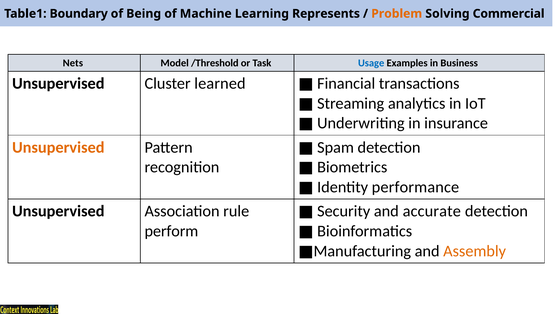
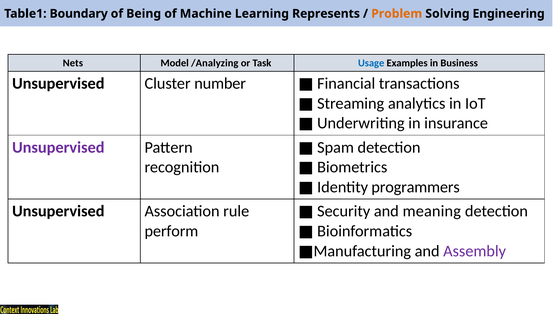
Commercial: Commercial -> Engineering (509, 14)
/Threshold: /Threshold -> /Analyzing (215, 63)
learned: learned -> number (220, 83)
Unsupervised colour: orange -> purple (58, 147)
performance: performance -> programmers (416, 187)
accurate: accurate -> meaning (432, 211)
Assembly colour: orange -> purple (475, 251)
